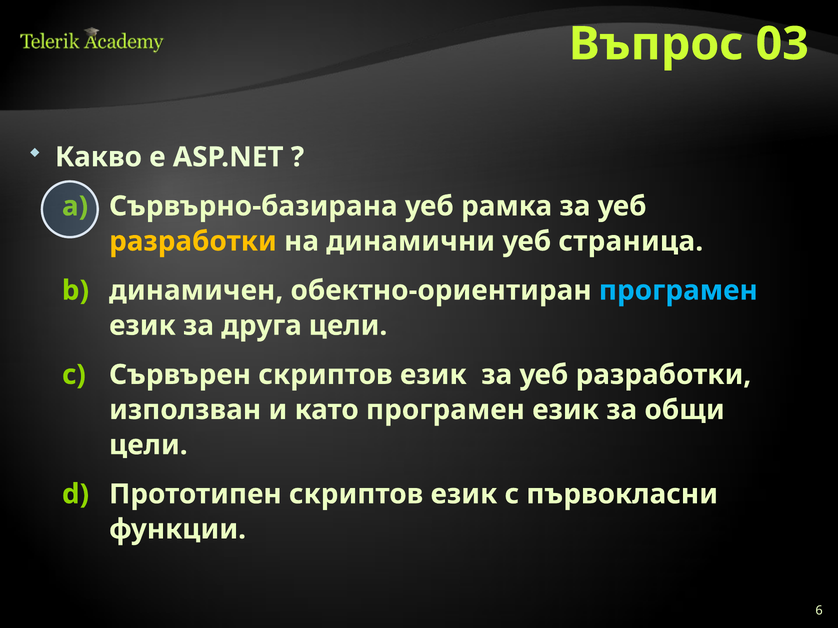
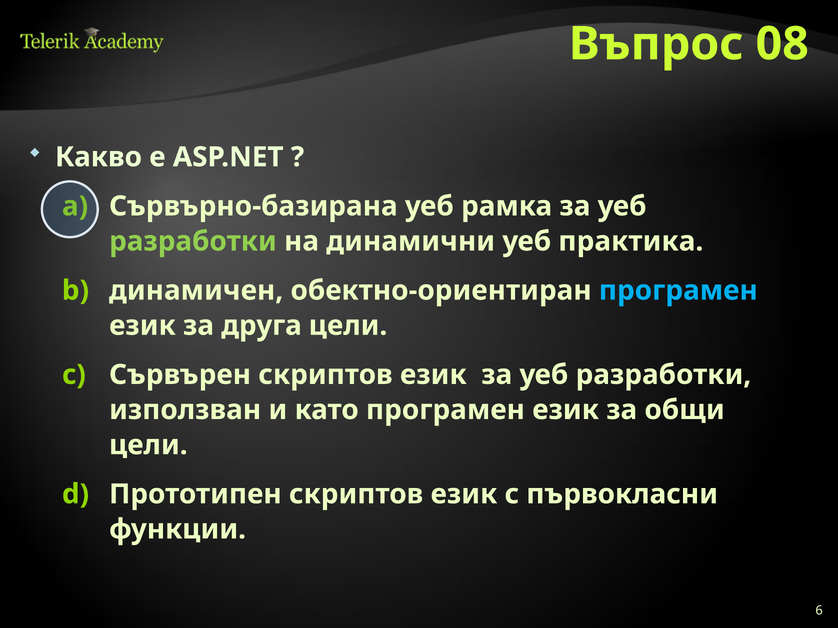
03: 03 -> 08 (782, 44)
разработки colour: yellow -> light green (193, 242)
страница: страница -> практика (631, 242)
